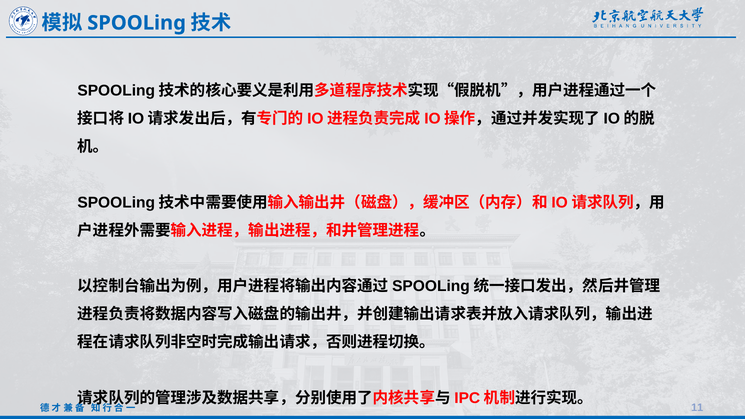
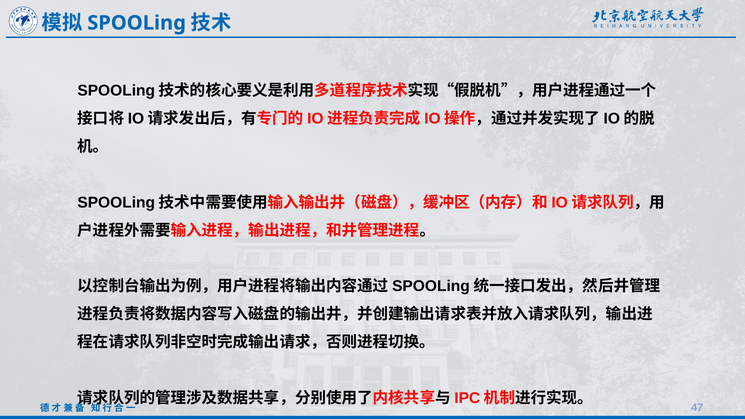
11: 11 -> 47 (697, 408)
